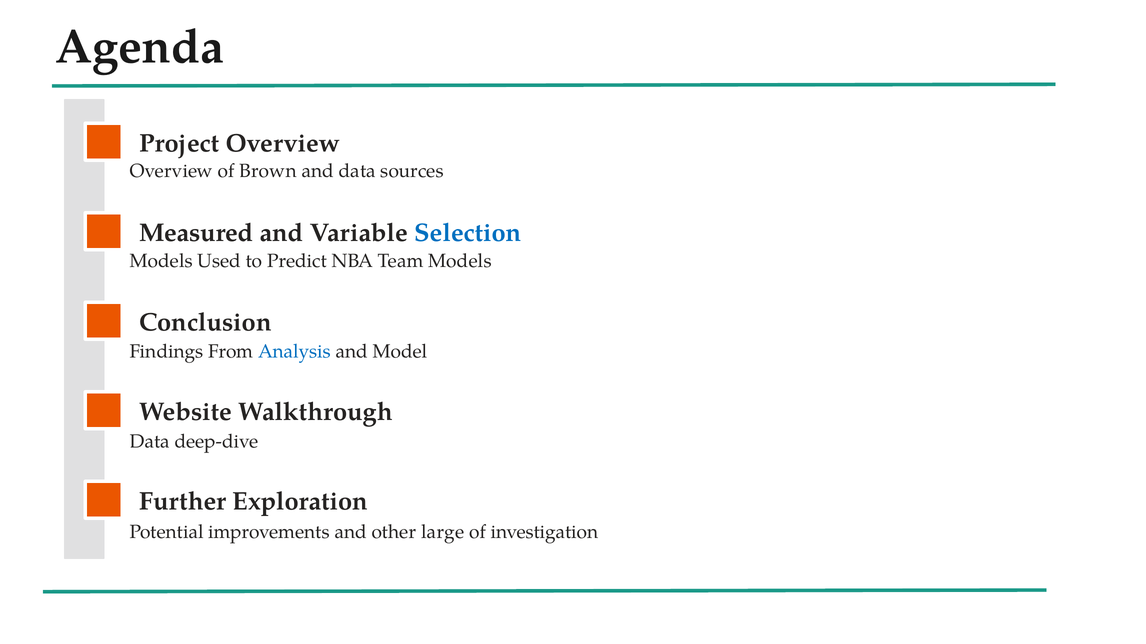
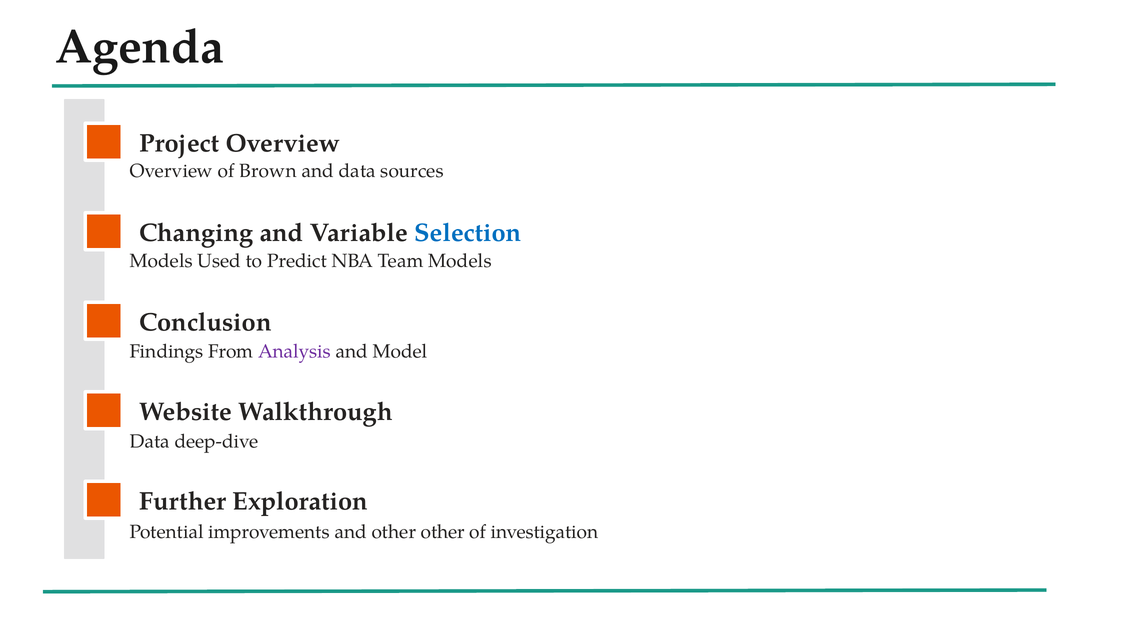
Measured: Measured -> Changing (196, 233)
Analysis colour: blue -> purple (294, 352)
other large: large -> other (443, 533)
